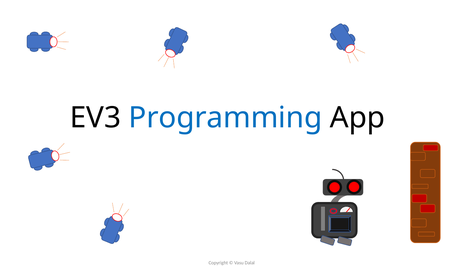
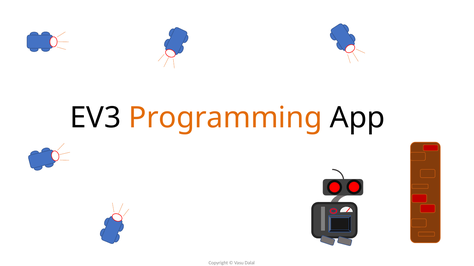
Programming colour: blue -> orange (225, 118)
